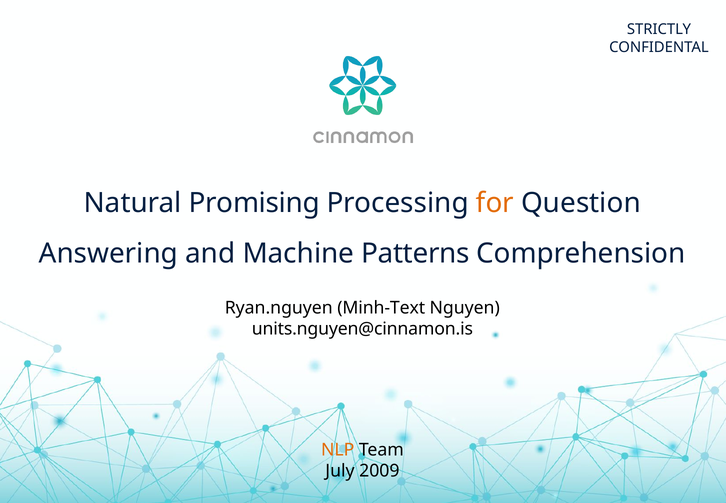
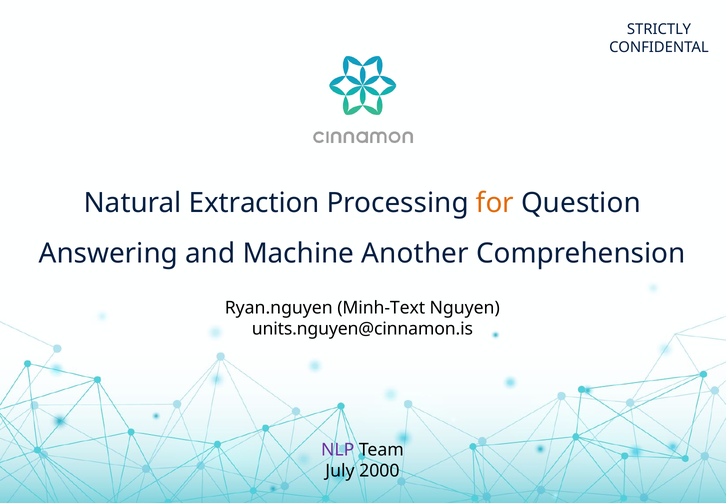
Promising: Promising -> Extraction (254, 203)
Patterns: Patterns -> Another (415, 253)
NLP colour: orange -> purple (338, 449)
2009: 2009 -> 2000 (379, 471)
